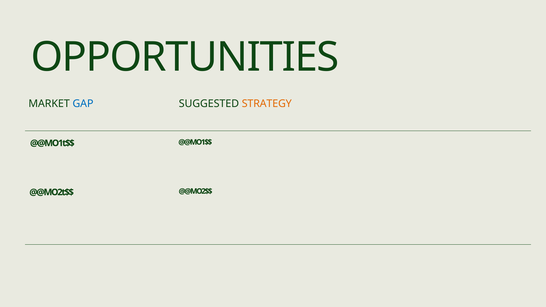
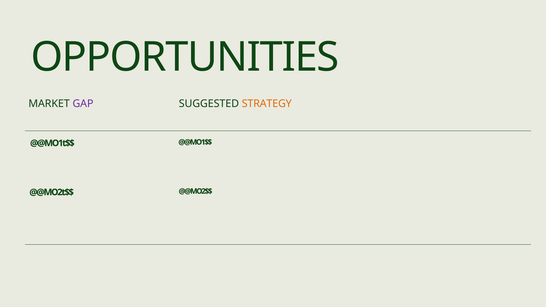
GAP colour: blue -> purple (83, 104)
